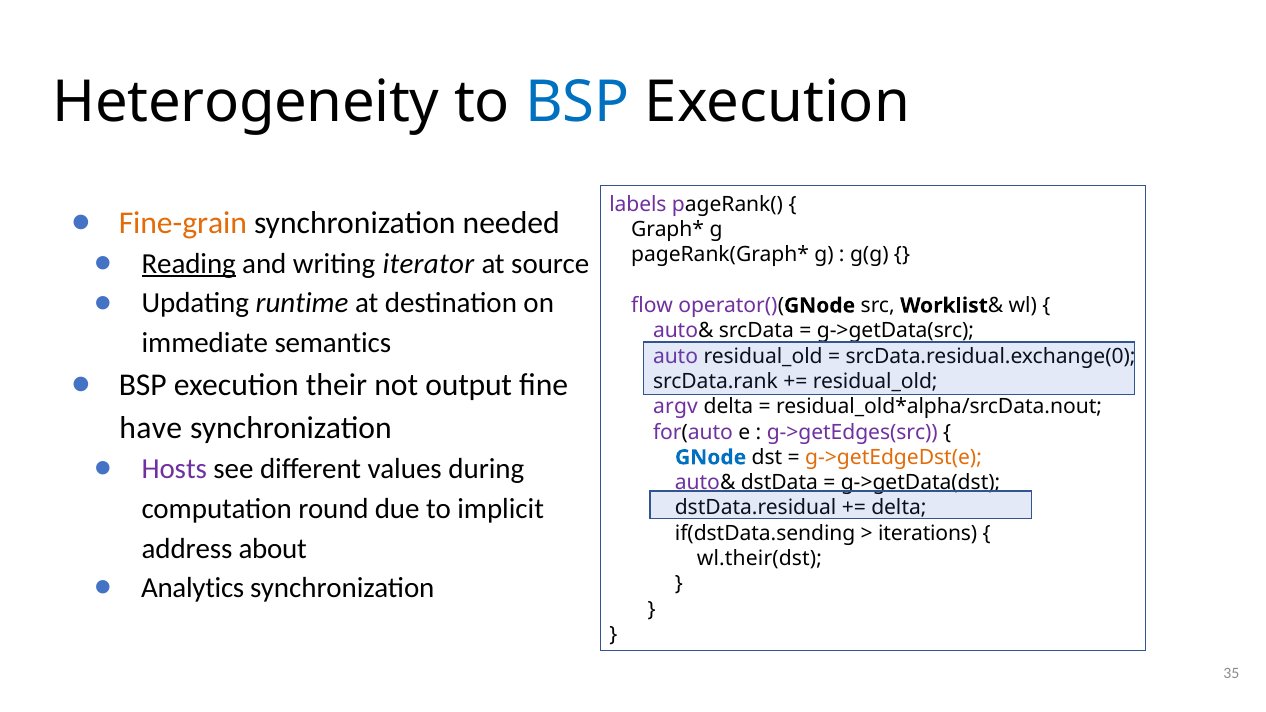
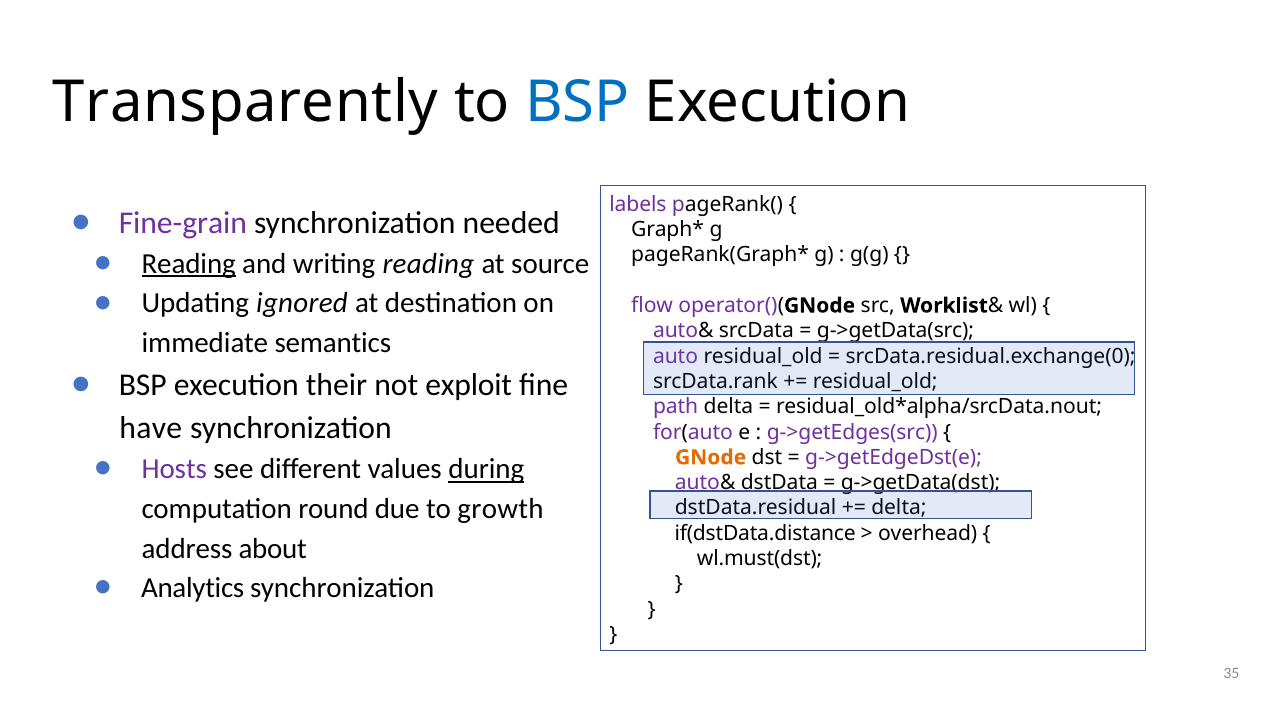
Heterogeneity: Heterogeneity -> Transparently (246, 102)
Fine-grain colour: orange -> purple (183, 223)
writing iterator: iterator -> reading (428, 264)
runtime: runtime -> ignored (302, 303)
output: output -> exploit (469, 385)
argv: argv -> path (676, 407)
GNode colour: blue -> orange (711, 457)
g->getEdgeDst(e colour: orange -> purple (894, 457)
during underline: none -> present (486, 469)
implicit: implicit -> growth (500, 509)
if(dstData.sending: if(dstData.sending -> if(dstData.distance (765, 533)
iterations: iterations -> overhead (928, 533)
wl.their(dst: wl.their(dst -> wl.must(dst (760, 559)
